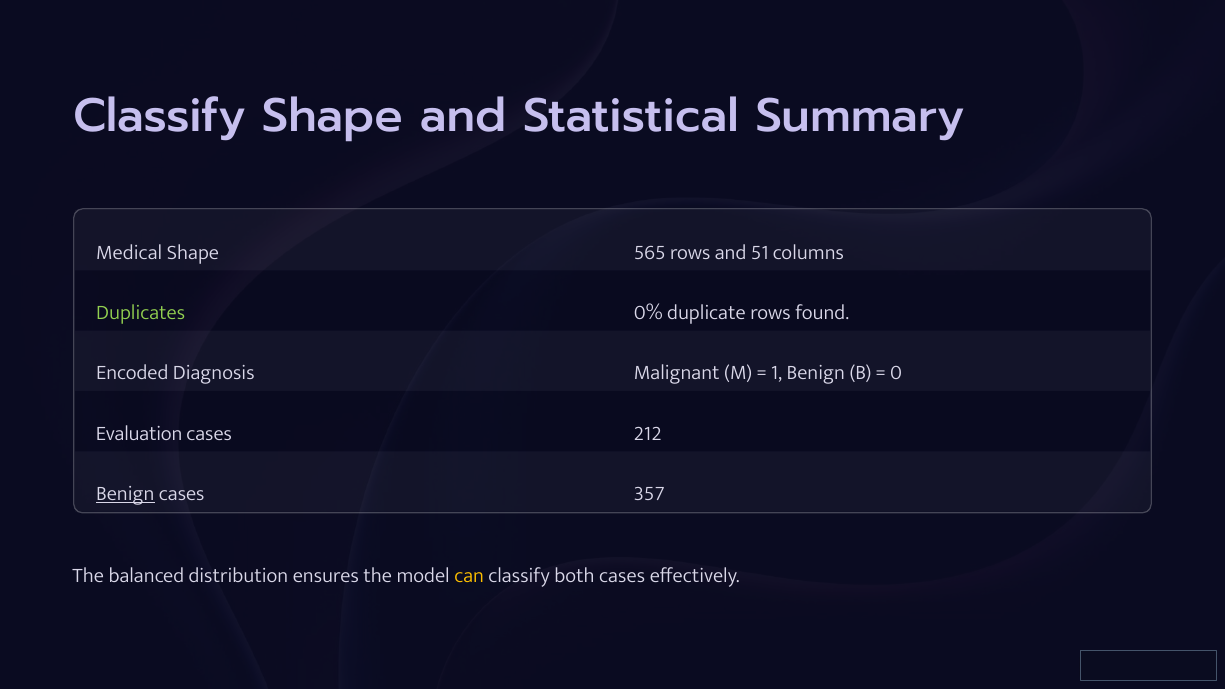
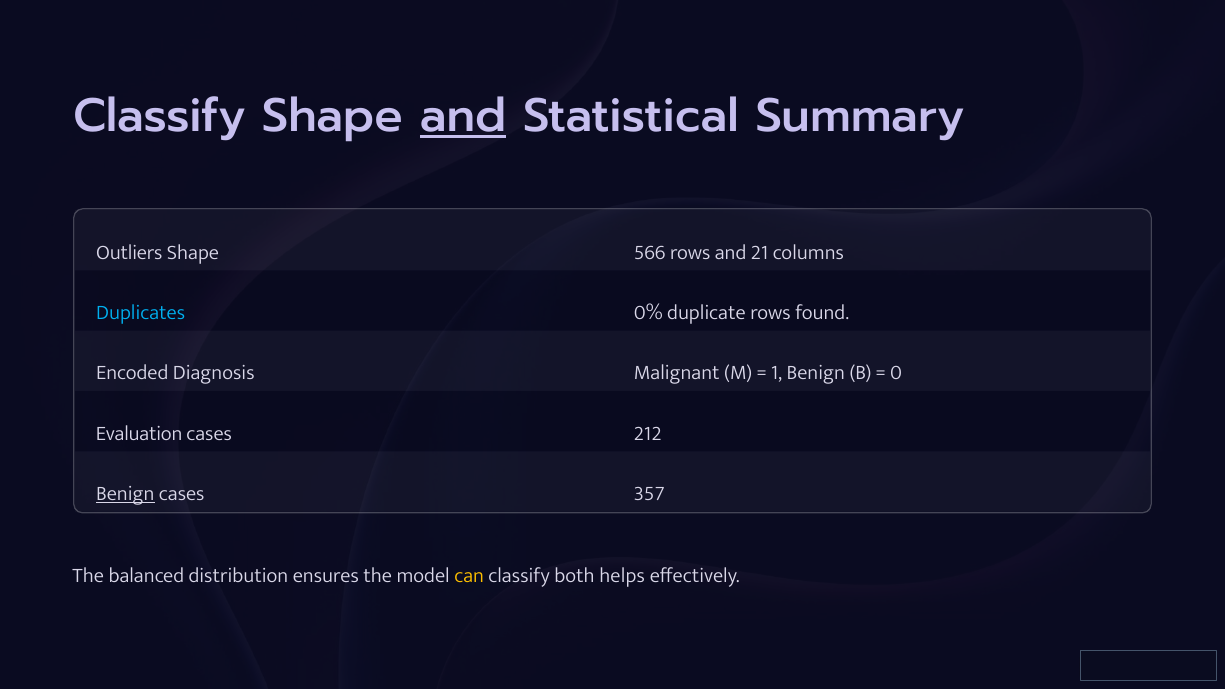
and underline: none -> present (463, 117)
Medical: Medical -> Outliers (129, 253)
565: 565 -> 566 (650, 253)
51: 51 -> 21 (760, 253)
Duplicates colour: light green -> light blue (141, 313)
both cases: cases -> helps (622, 576)
